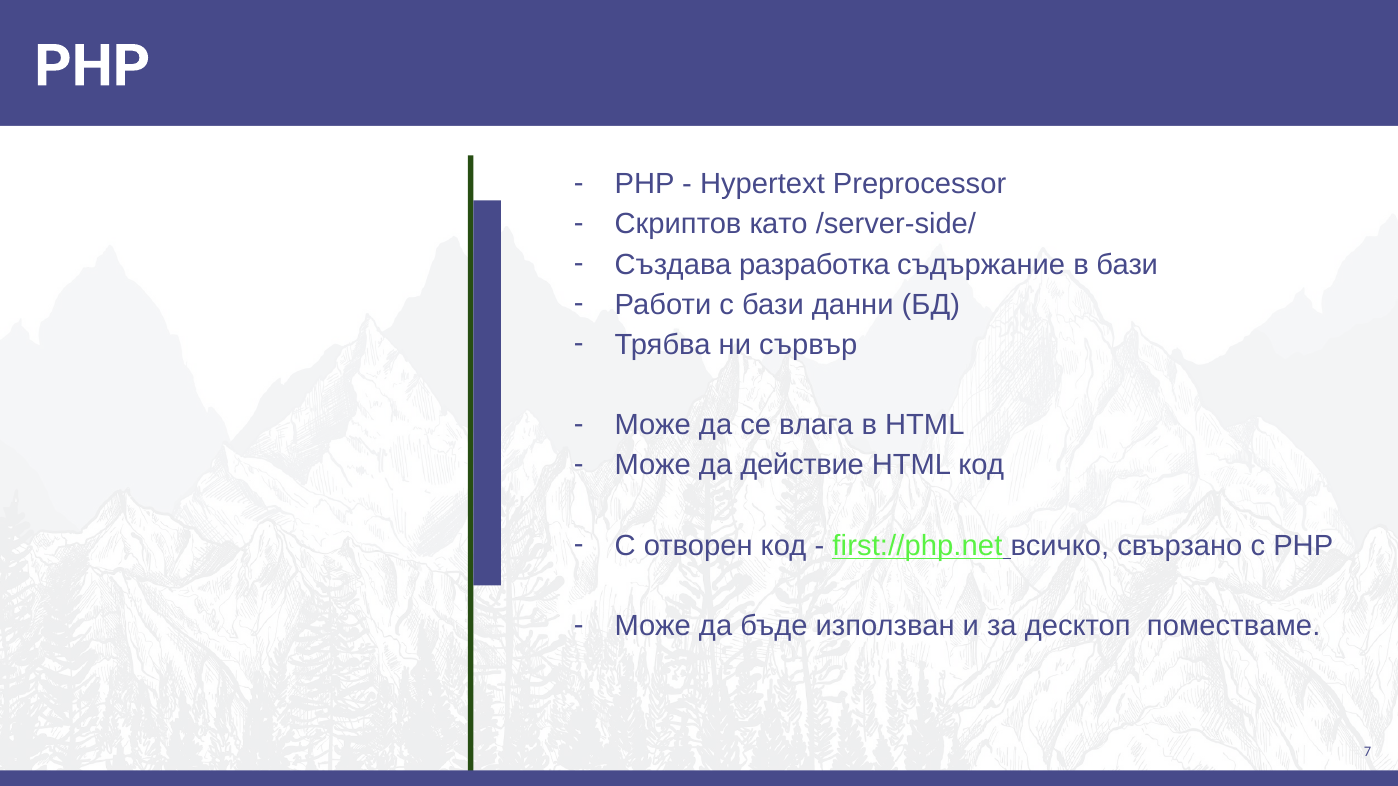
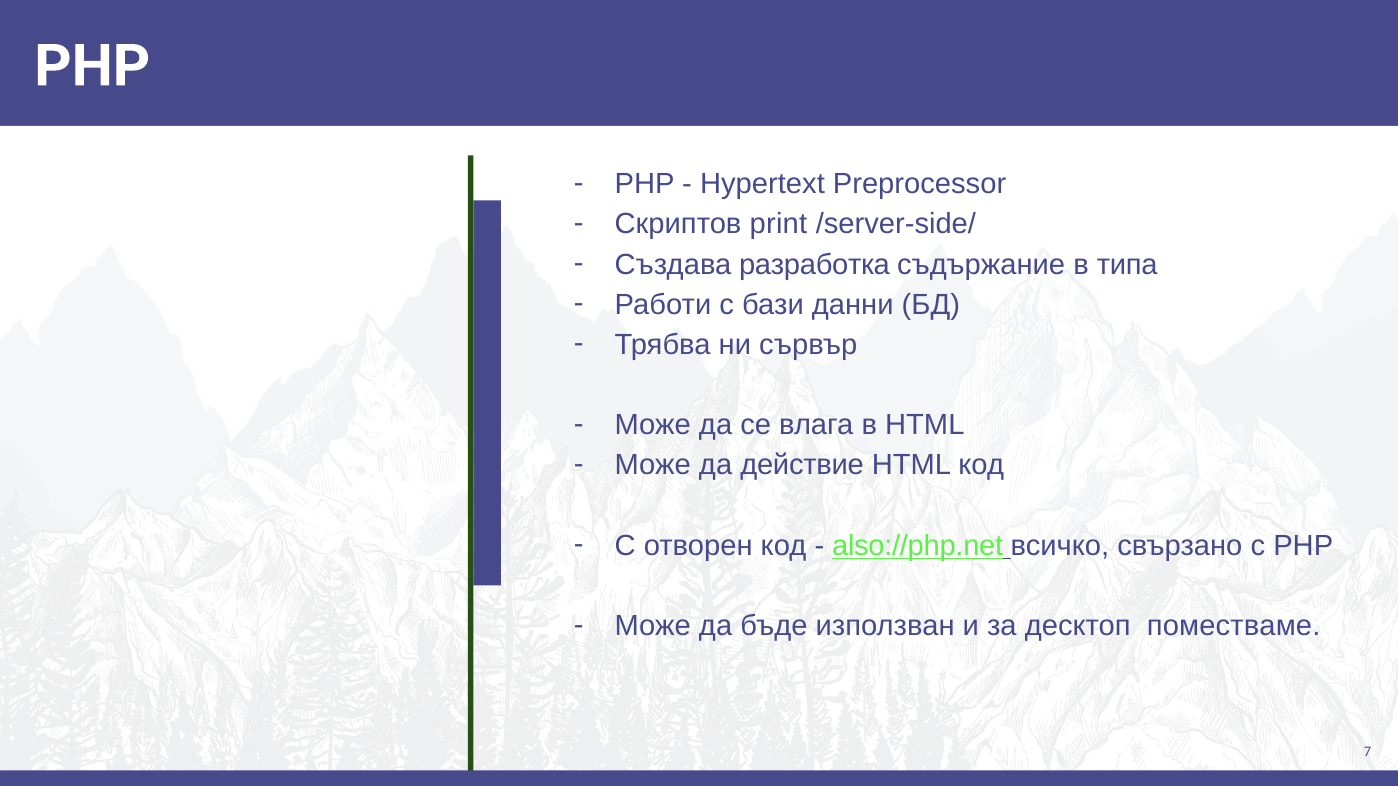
като: като -> print (778, 224)
в бази: бази -> типа (1127, 265)
first://php.net: first://php.net -> also://php.net (918, 546)
